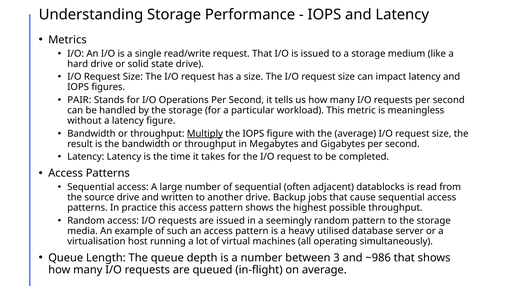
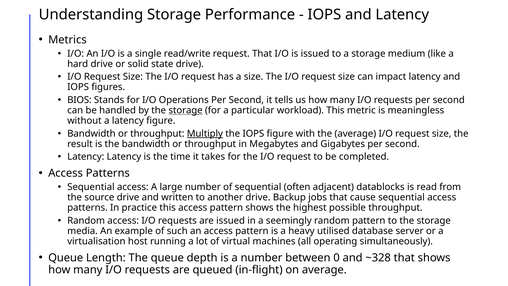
PAIR: PAIR -> BIOS (79, 100)
storage underline: none -> present (186, 110)
3: 3 -> 0 (337, 257)
~986: ~986 -> ~328 (378, 257)
